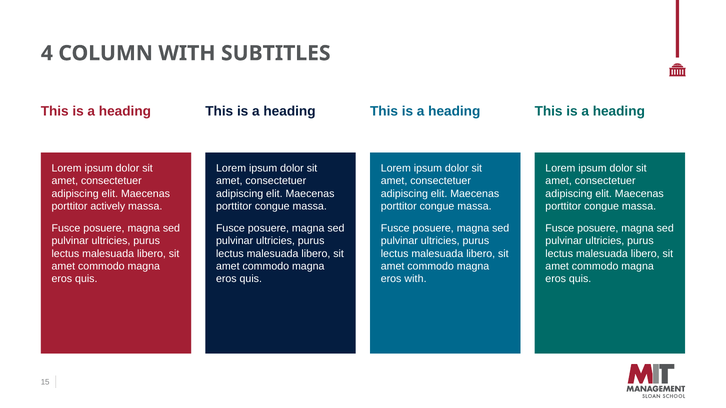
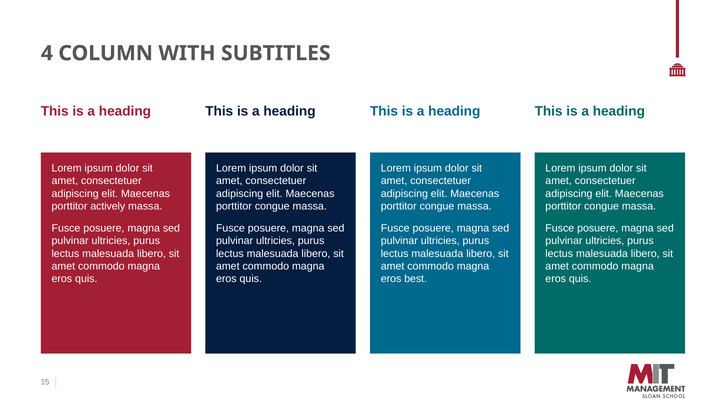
eros with: with -> best (416, 279)
